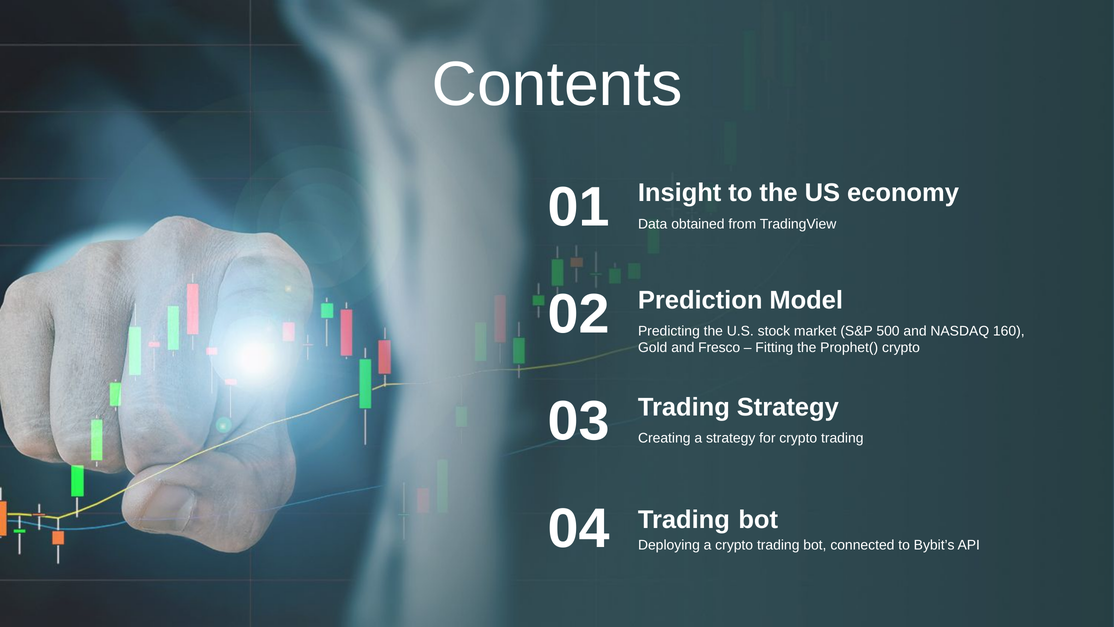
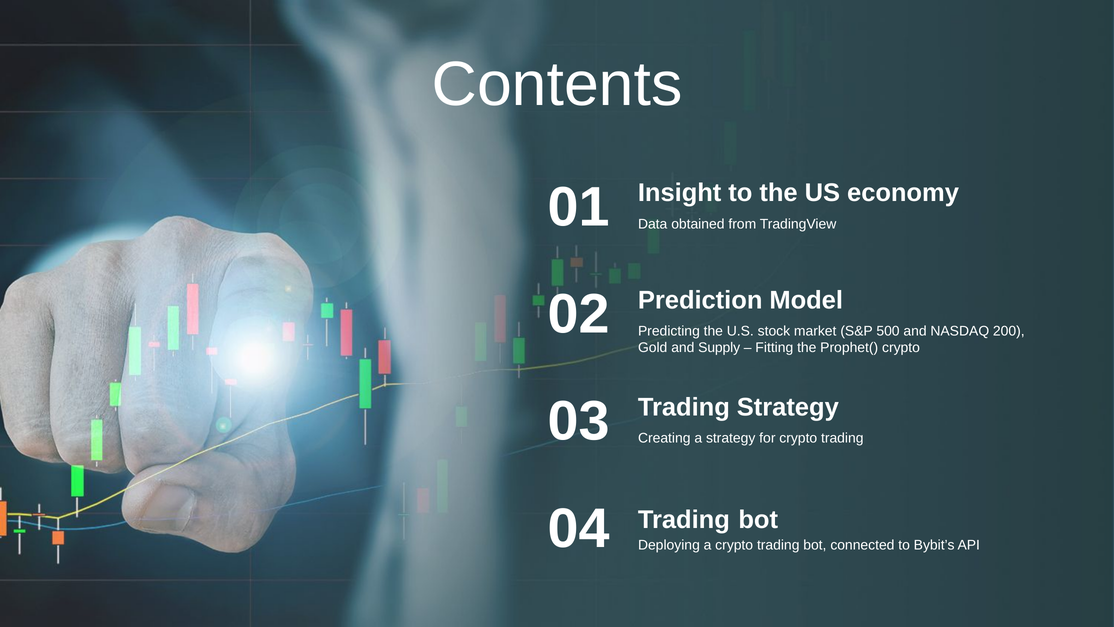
160: 160 -> 200 (1009, 331)
Fresco: Fresco -> Supply (719, 348)
